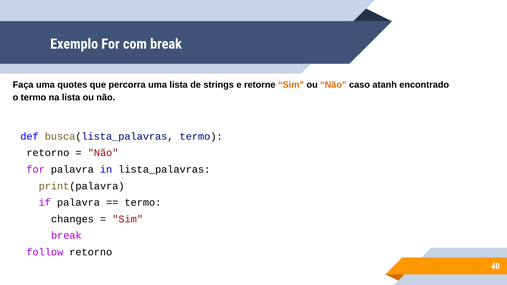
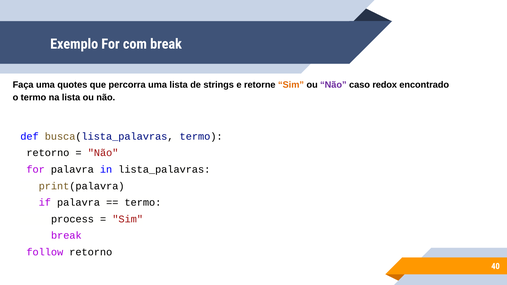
Não colour: orange -> purple (333, 85)
atanh: atanh -> redox (385, 85)
changes: changes -> process (72, 219)
